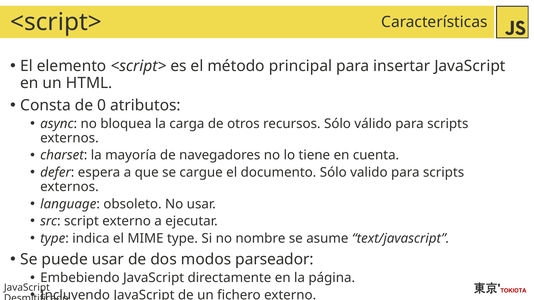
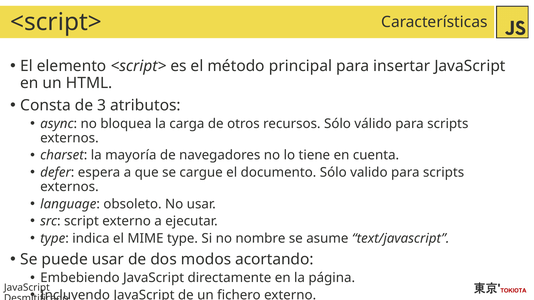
0: 0 -> 3 (102, 105)
parseador: parseador -> acortando (274, 260)
